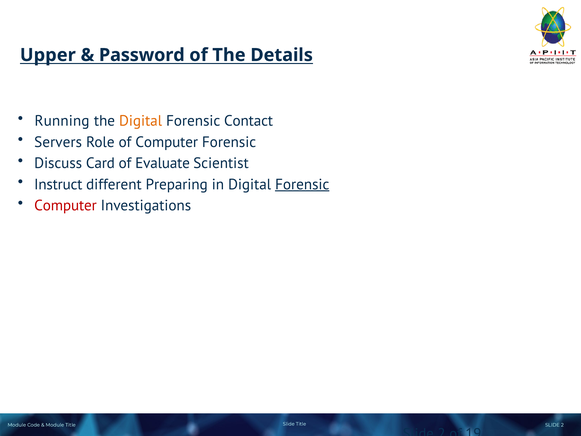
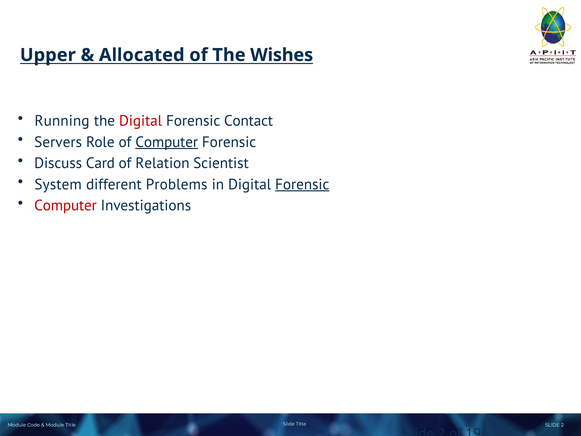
Password: Password -> Allocated (142, 55)
Details: Details -> Wishes (282, 55)
Digital colour: orange -> red (141, 121)
Computer underline: none -> present (167, 142)
Evaluate: Evaluate -> Relation (162, 163)
Instruct: Instruct -> System (58, 184)
Preparing: Preparing -> Problems (177, 184)
